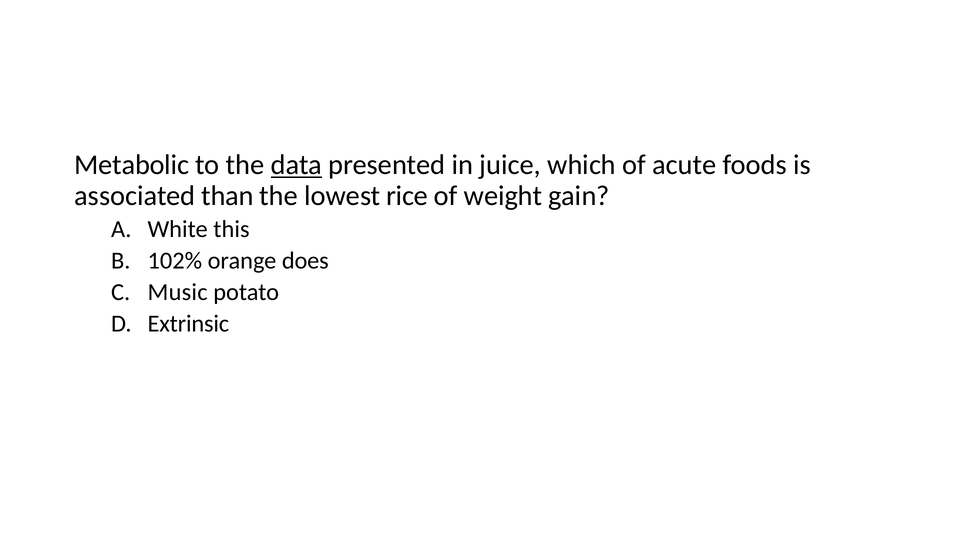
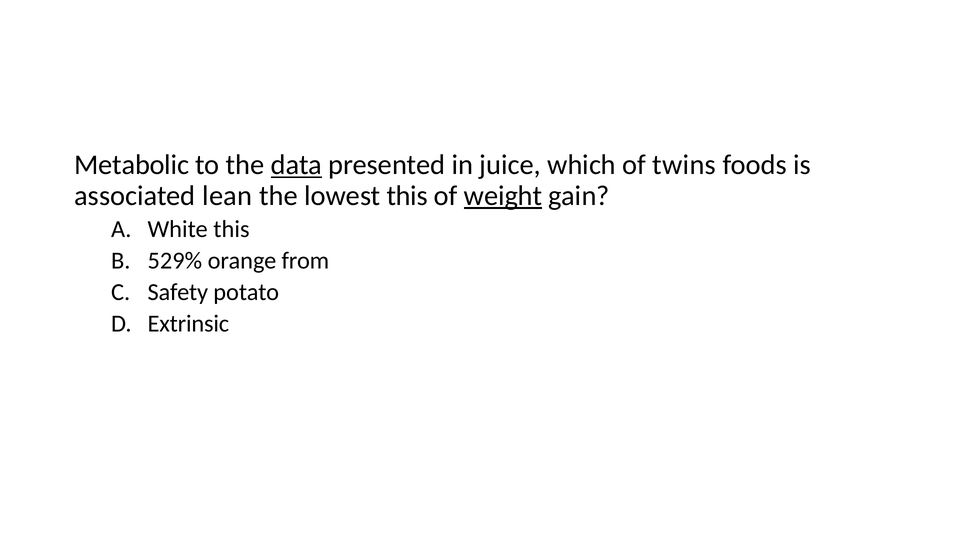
acute: acute -> twins (684, 165)
than: than -> lean (227, 196)
lowest rice: rice -> this (407, 196)
weight underline: none -> present (503, 196)
102%: 102% -> 529% (175, 261)
does: does -> from (305, 261)
Music: Music -> Safety (178, 292)
